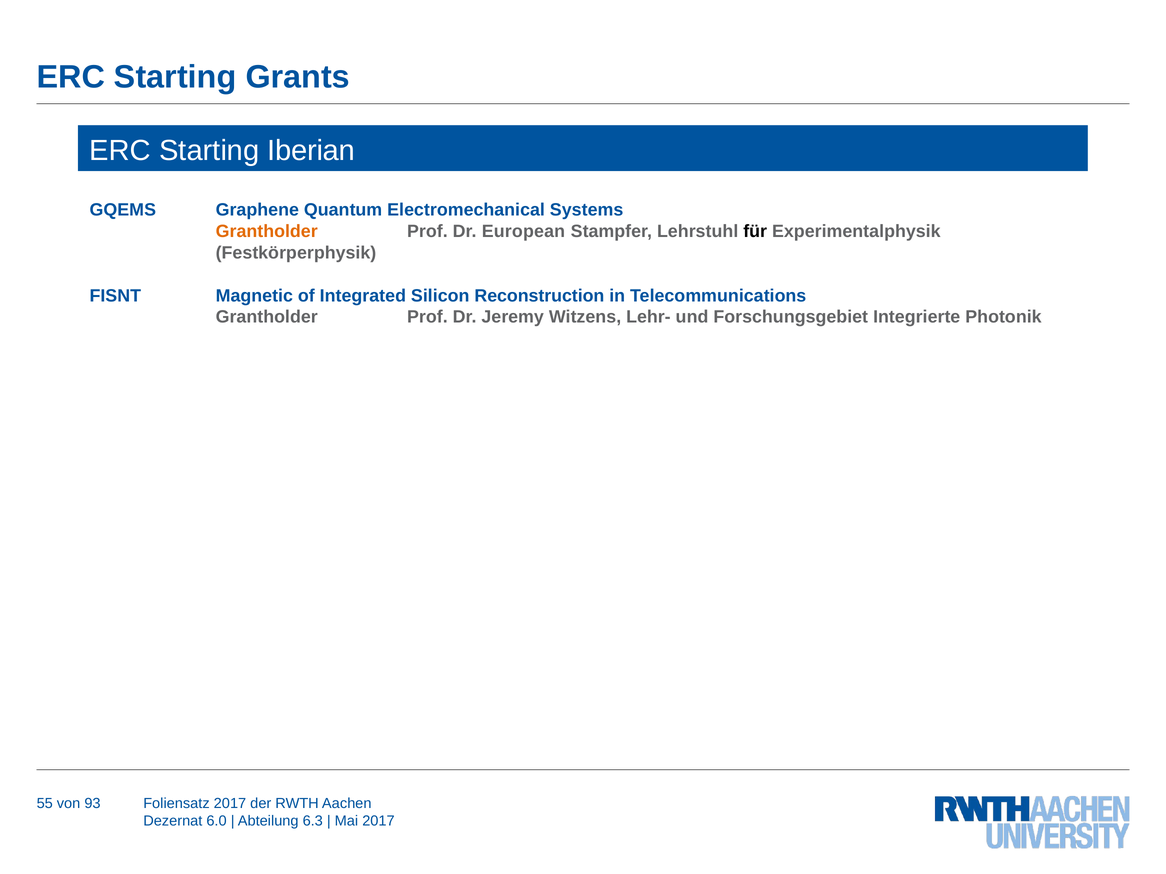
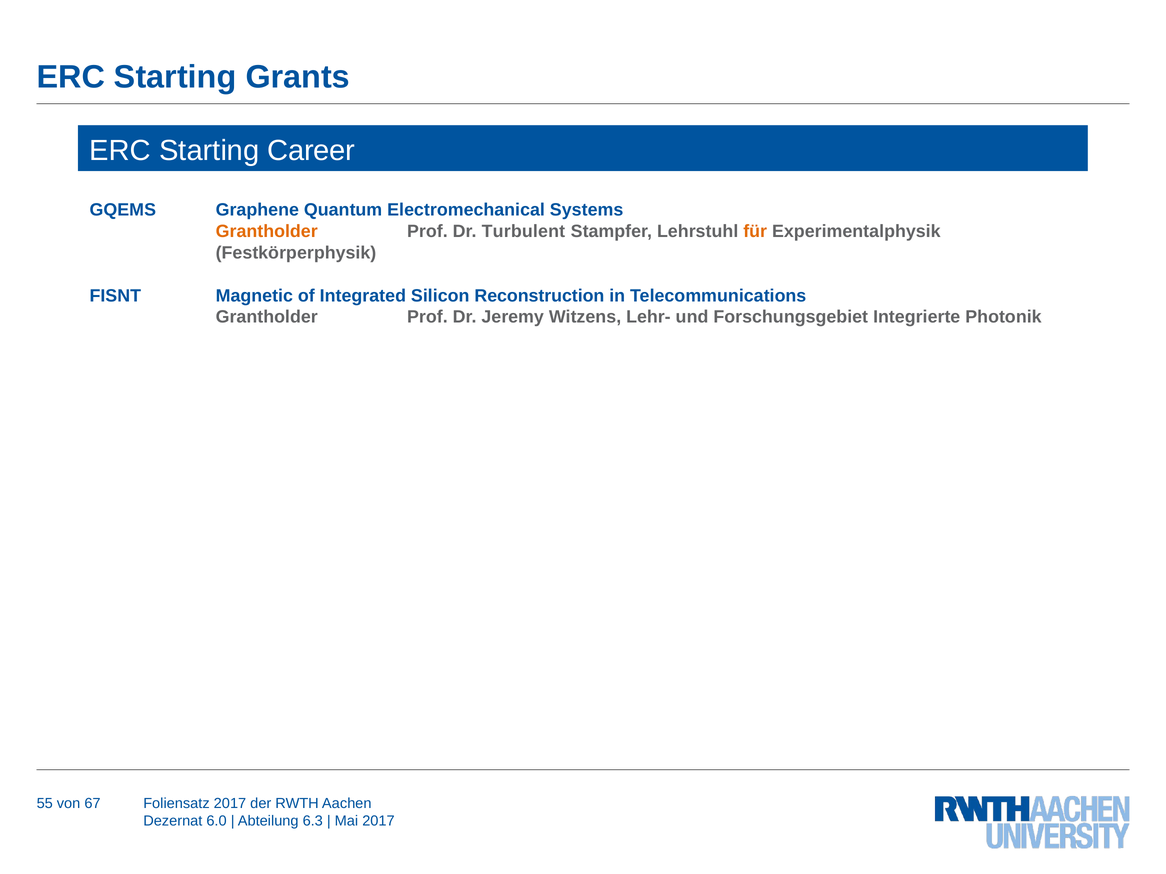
Iberian: Iberian -> Career (311, 151)
European: European -> Turbulent (523, 232)
für colour: black -> orange (755, 232)
93: 93 -> 67 (93, 804)
